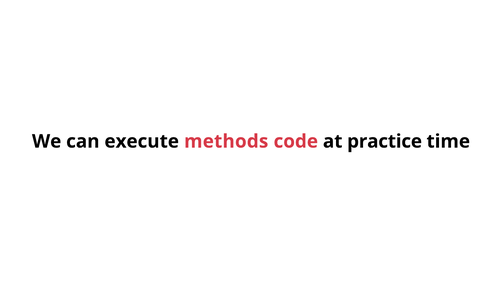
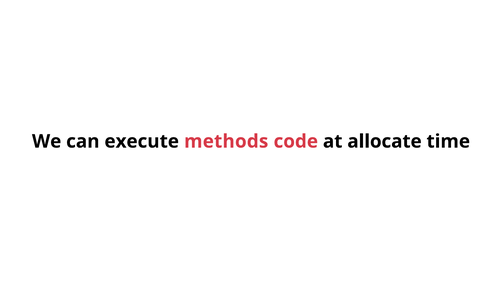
practice: practice -> allocate (384, 141)
